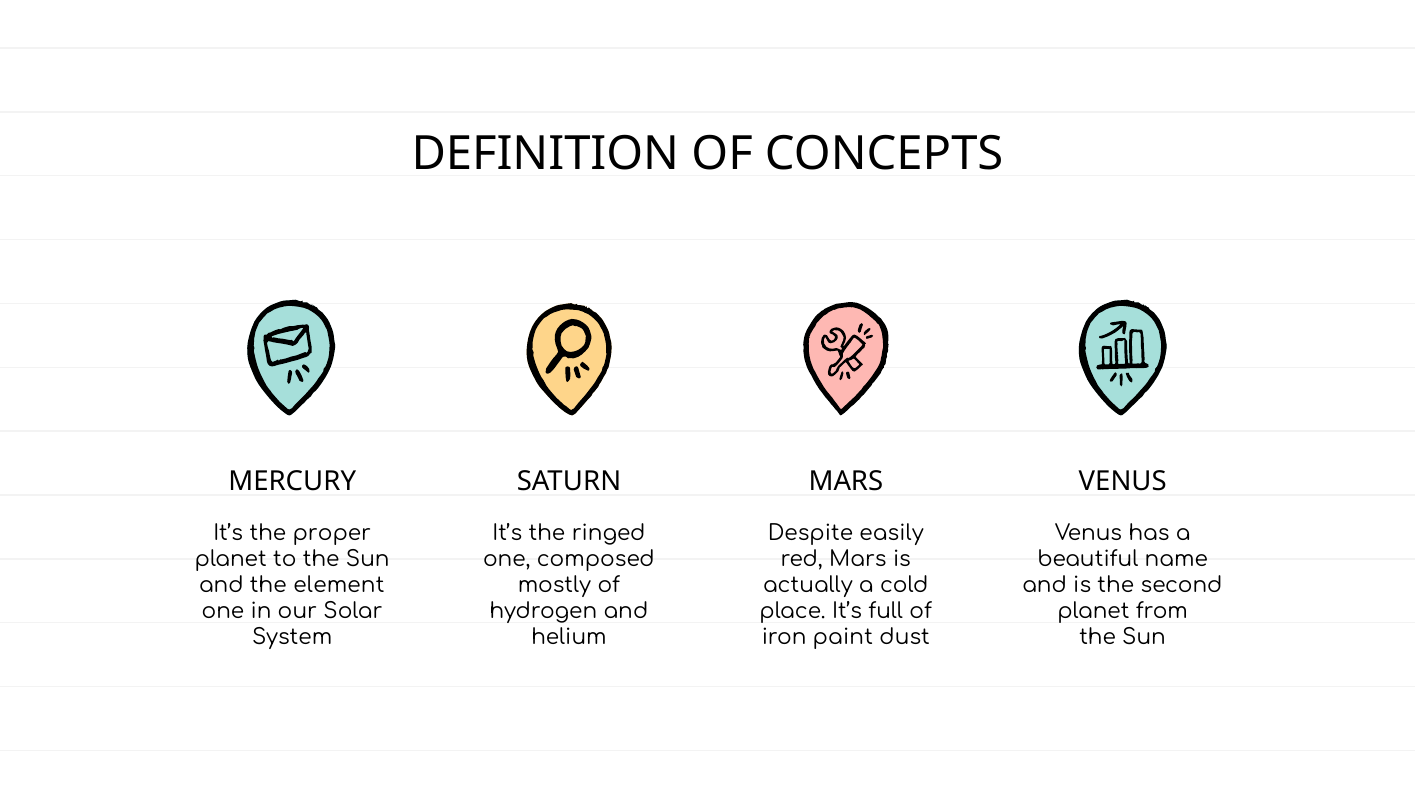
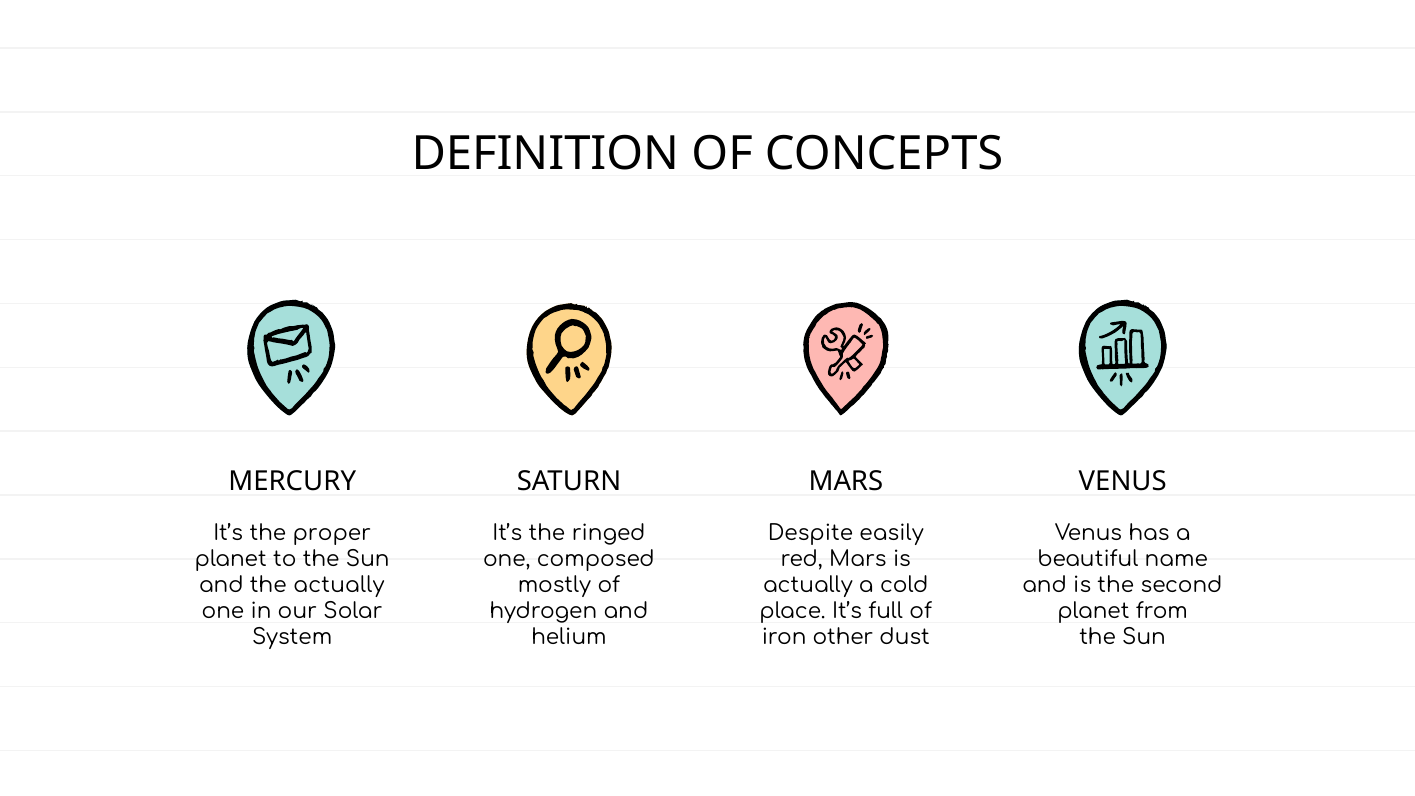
the element: element -> actually (339, 586)
paint: paint -> other (843, 637)
